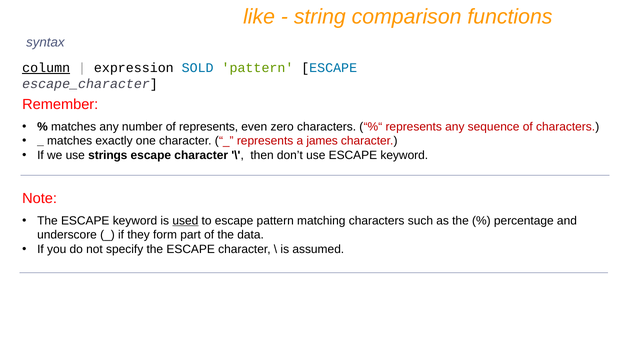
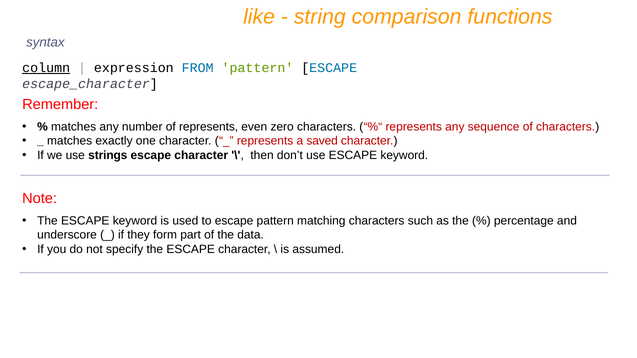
SOLD: SOLD -> FROM (198, 68)
james: james -> saved (322, 141)
used underline: present -> none (185, 221)
